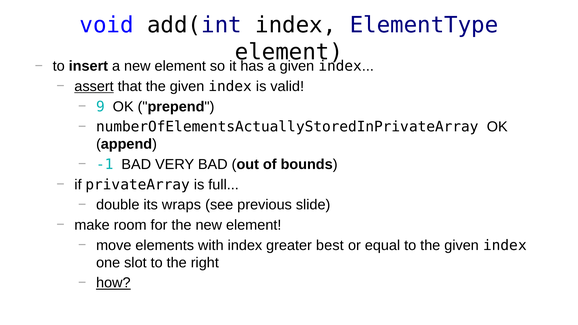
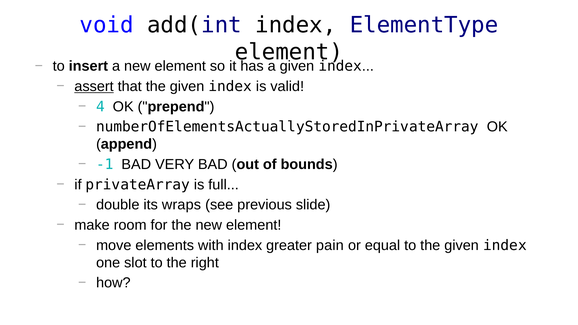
9: 9 -> 4 (100, 107)
best: best -> pain (330, 245)
how underline: present -> none (113, 283)
